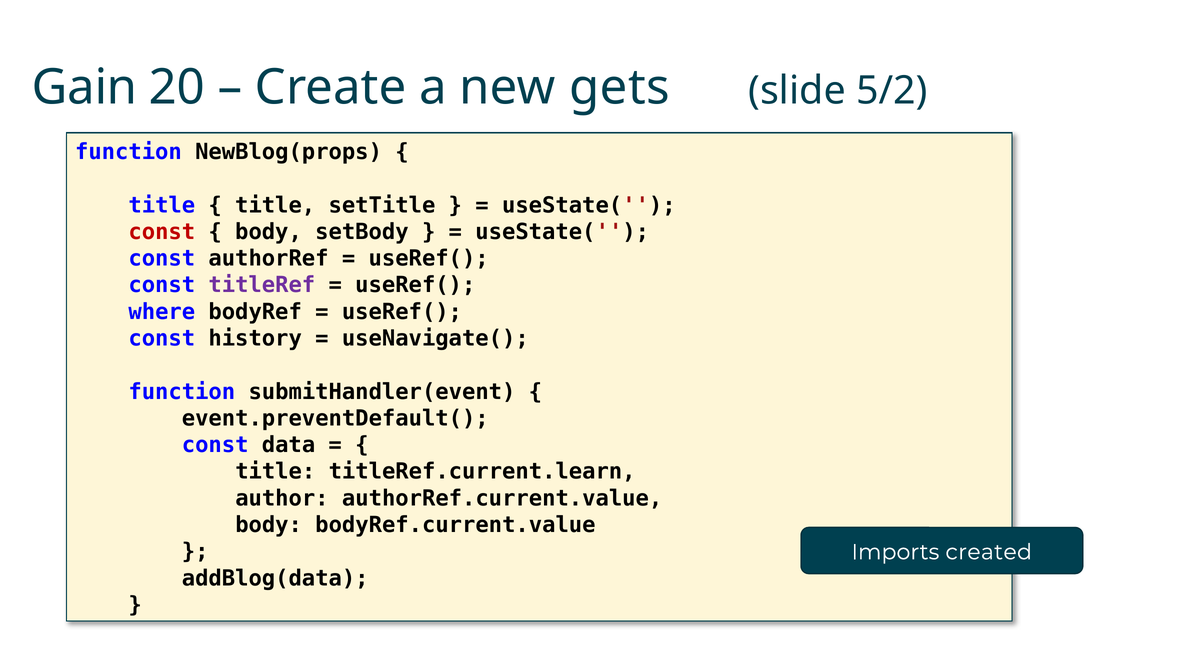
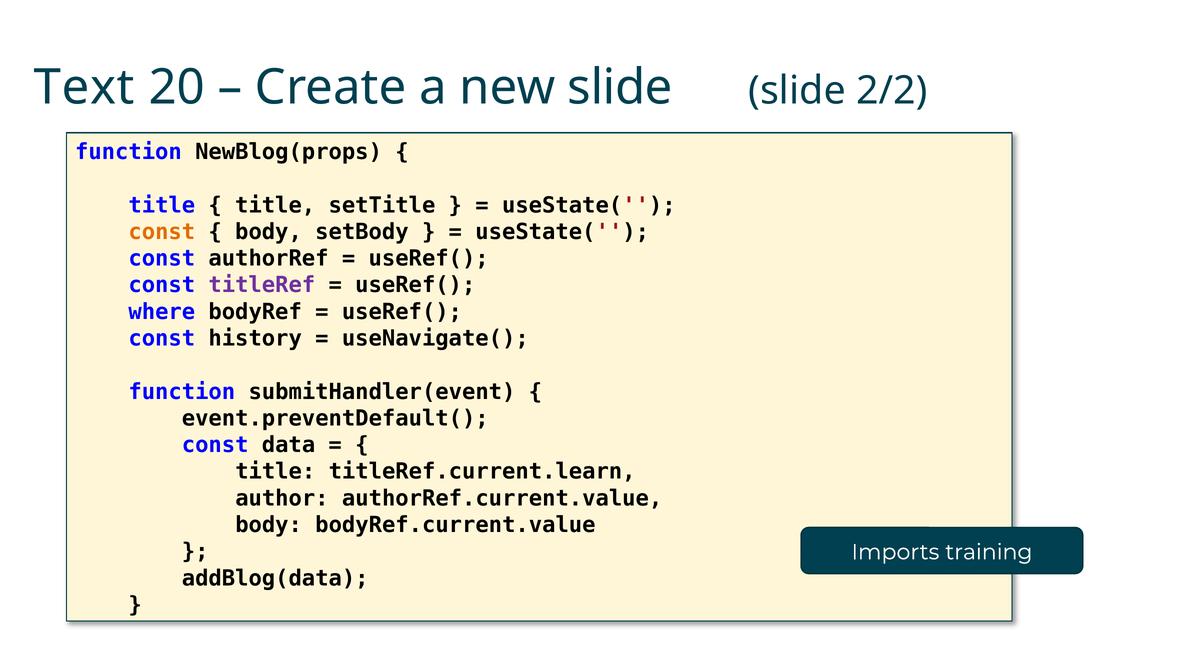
Gain: Gain -> Text (84, 88)
new gets: gets -> slide (620, 88)
5/2: 5/2 -> 2/2 (892, 91)
const colour: red -> orange (162, 232)
created: created -> training (989, 552)
